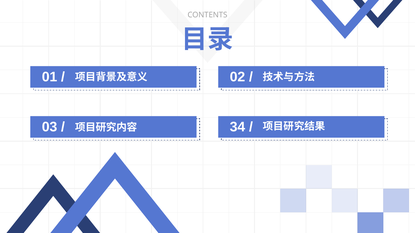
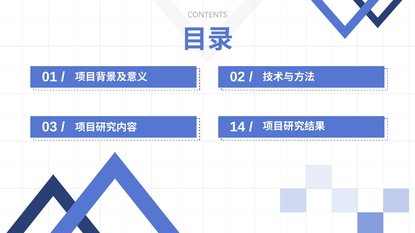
34: 34 -> 14 (237, 127)
